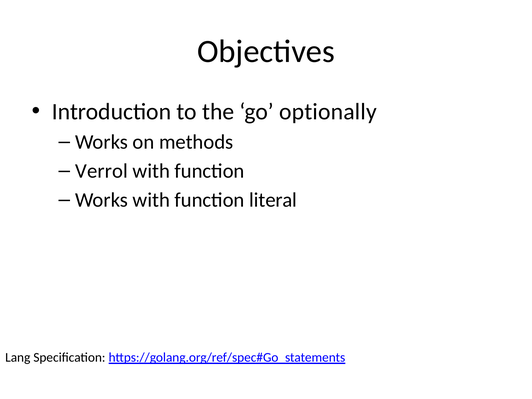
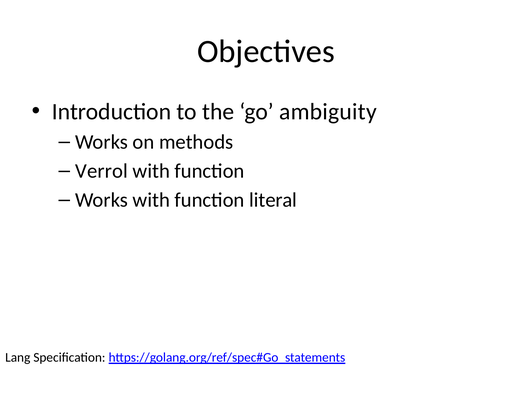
optionally: optionally -> ambiguity (328, 112)
